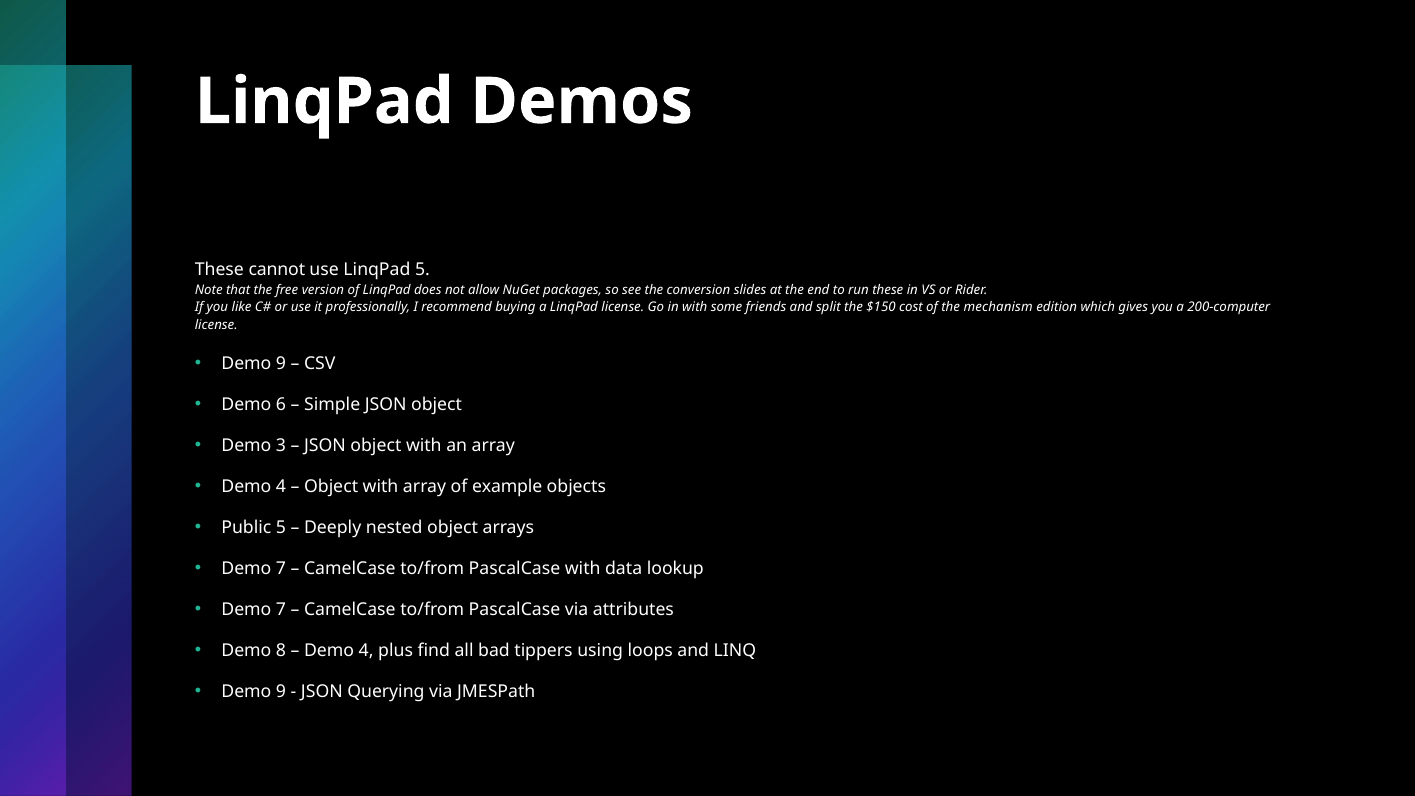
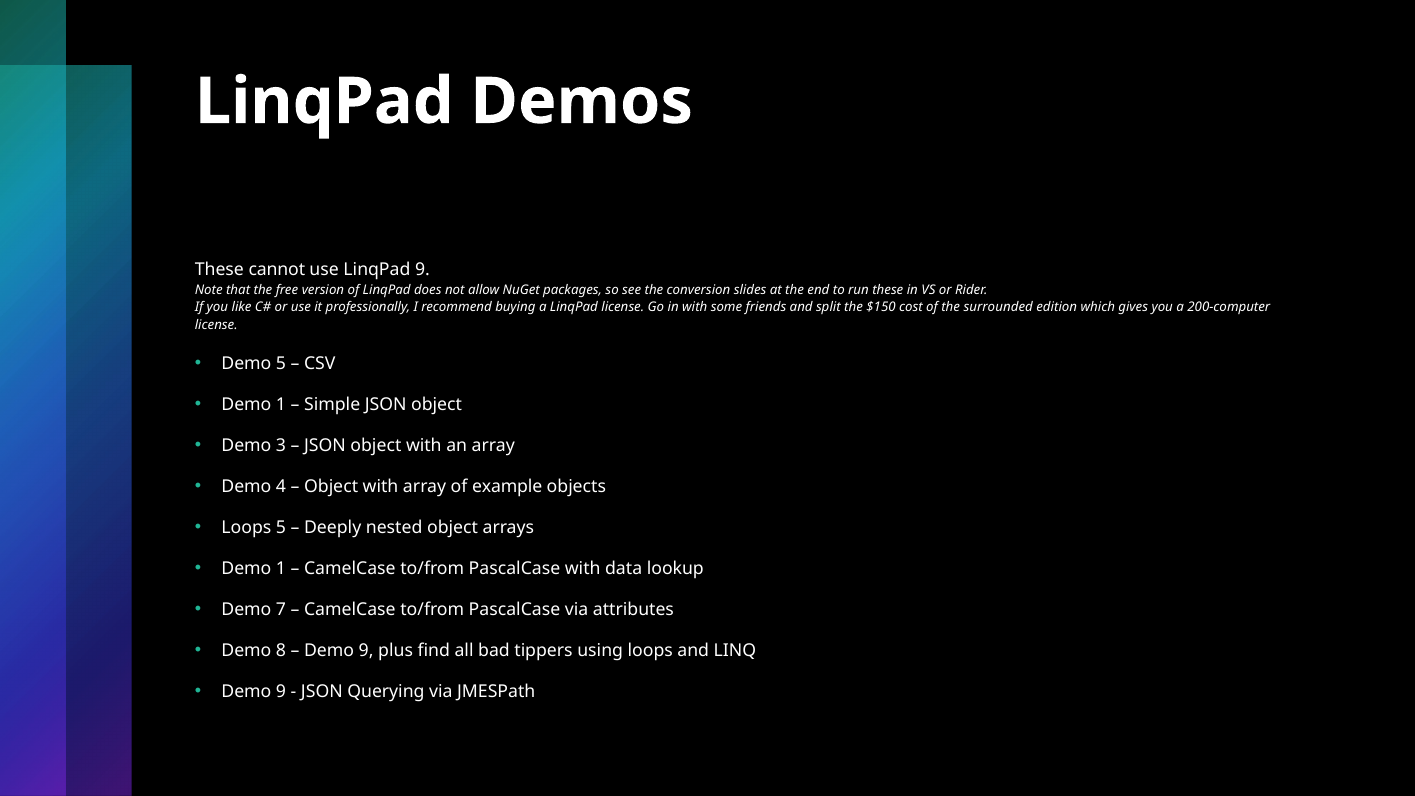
LinqPad 5: 5 -> 9 (422, 270)
mechanism: mechanism -> surrounded (998, 307)
9: 9 -> 5 (281, 364)
6: 6 -> 1 (281, 405)
Public: Public -> Loops (246, 528)
7: 7 -> 1 (281, 568)
4: 4 -> 9 (366, 650)
